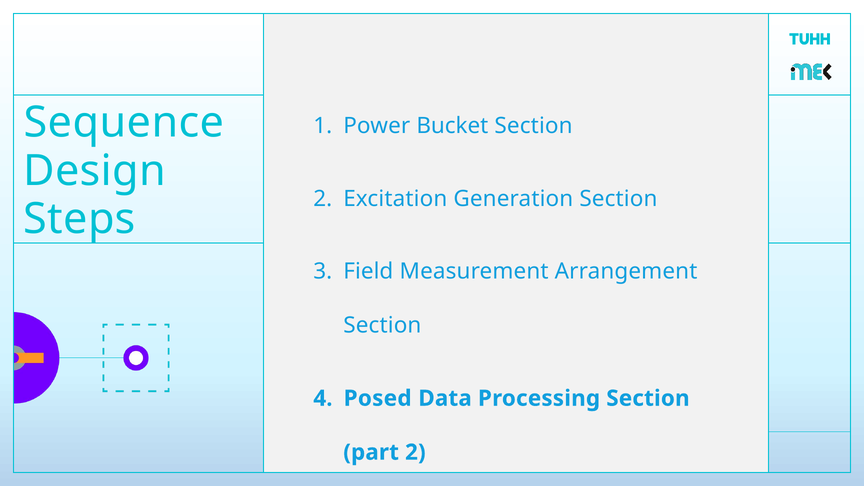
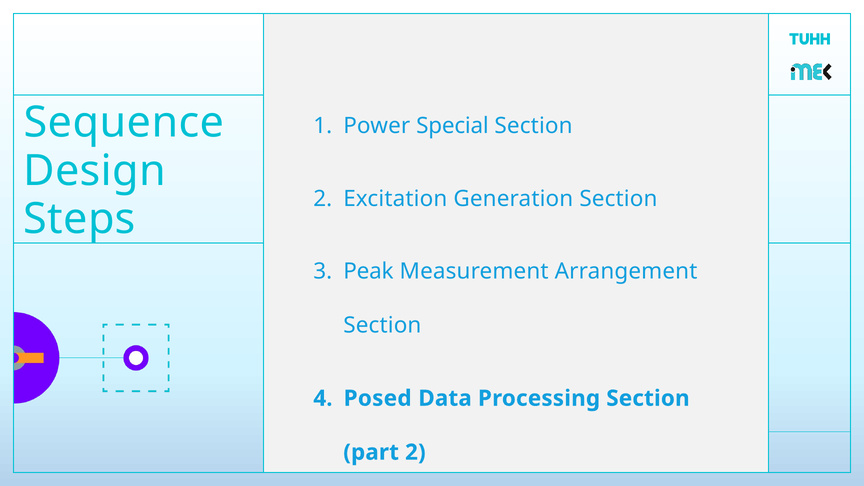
Bucket: Bucket -> Special (452, 126)
Field: Field -> Peak (368, 271)
